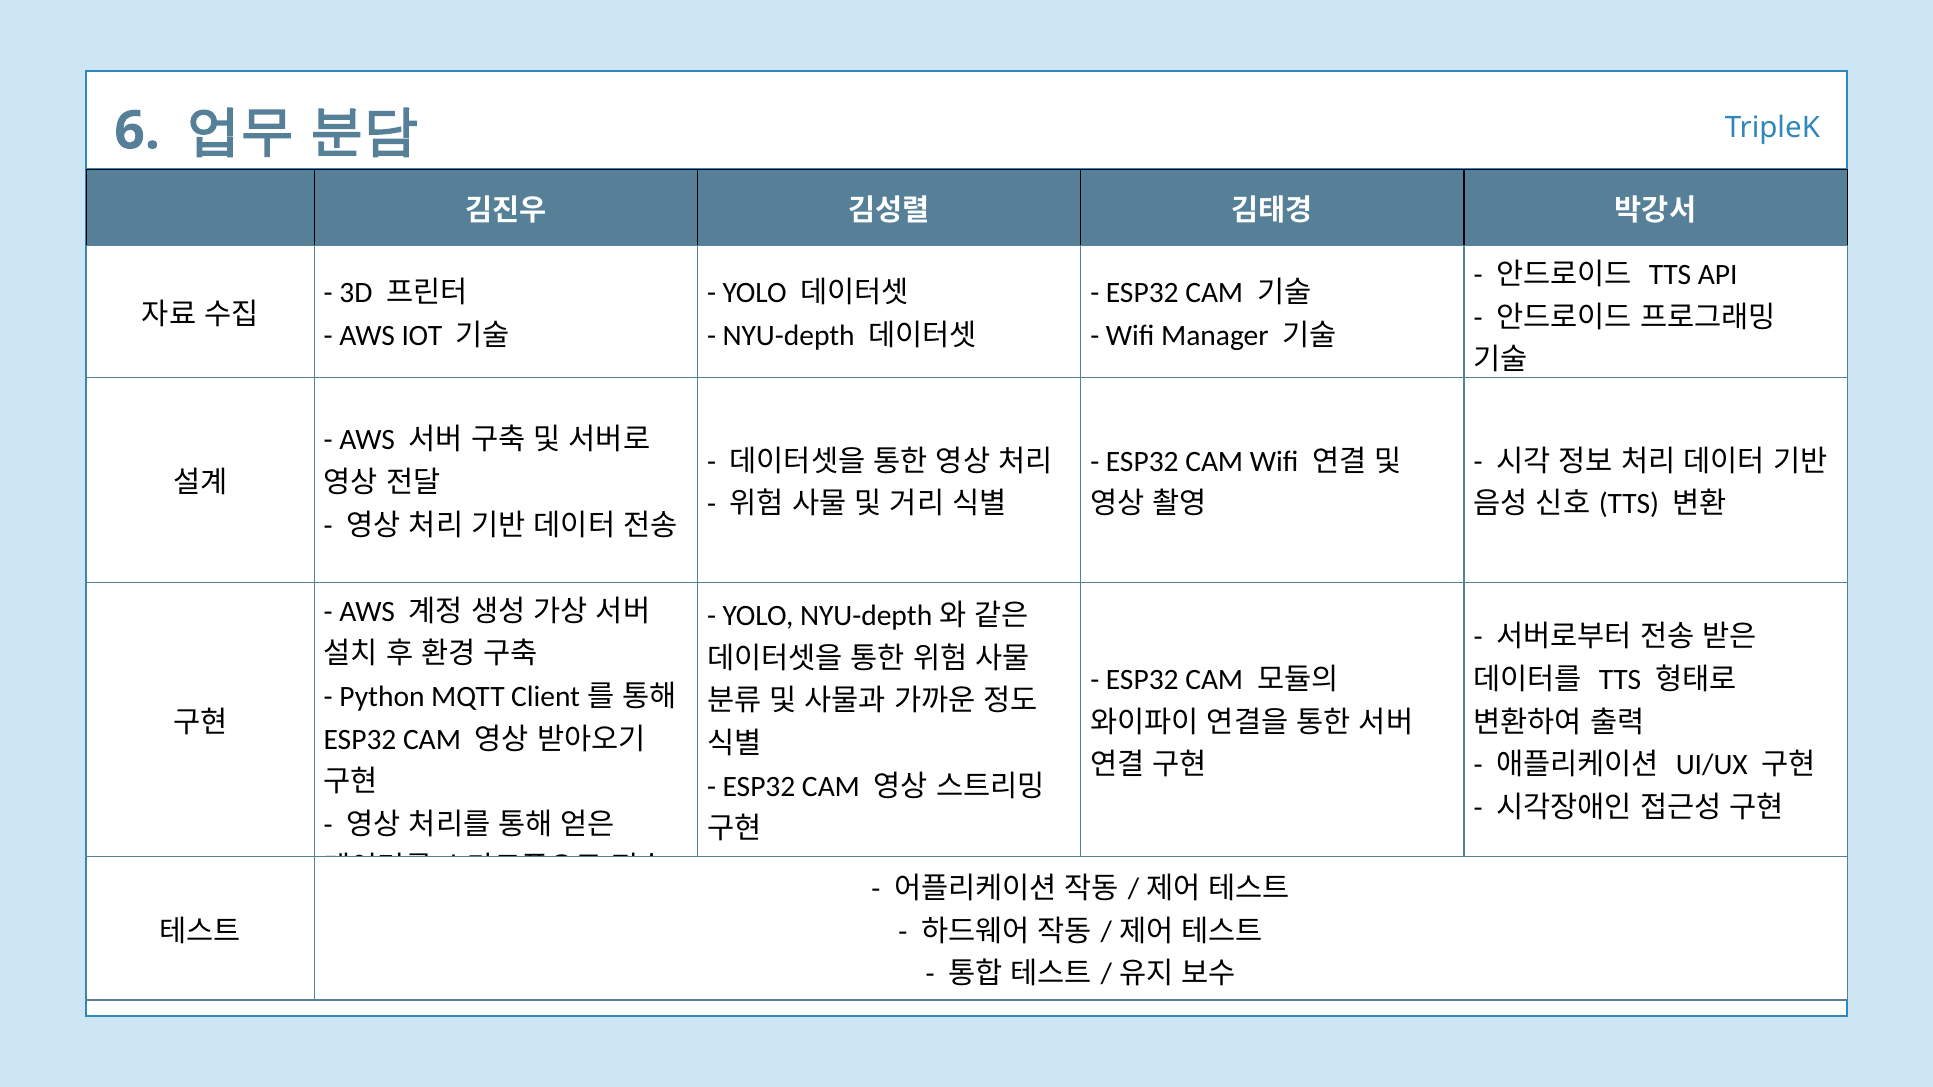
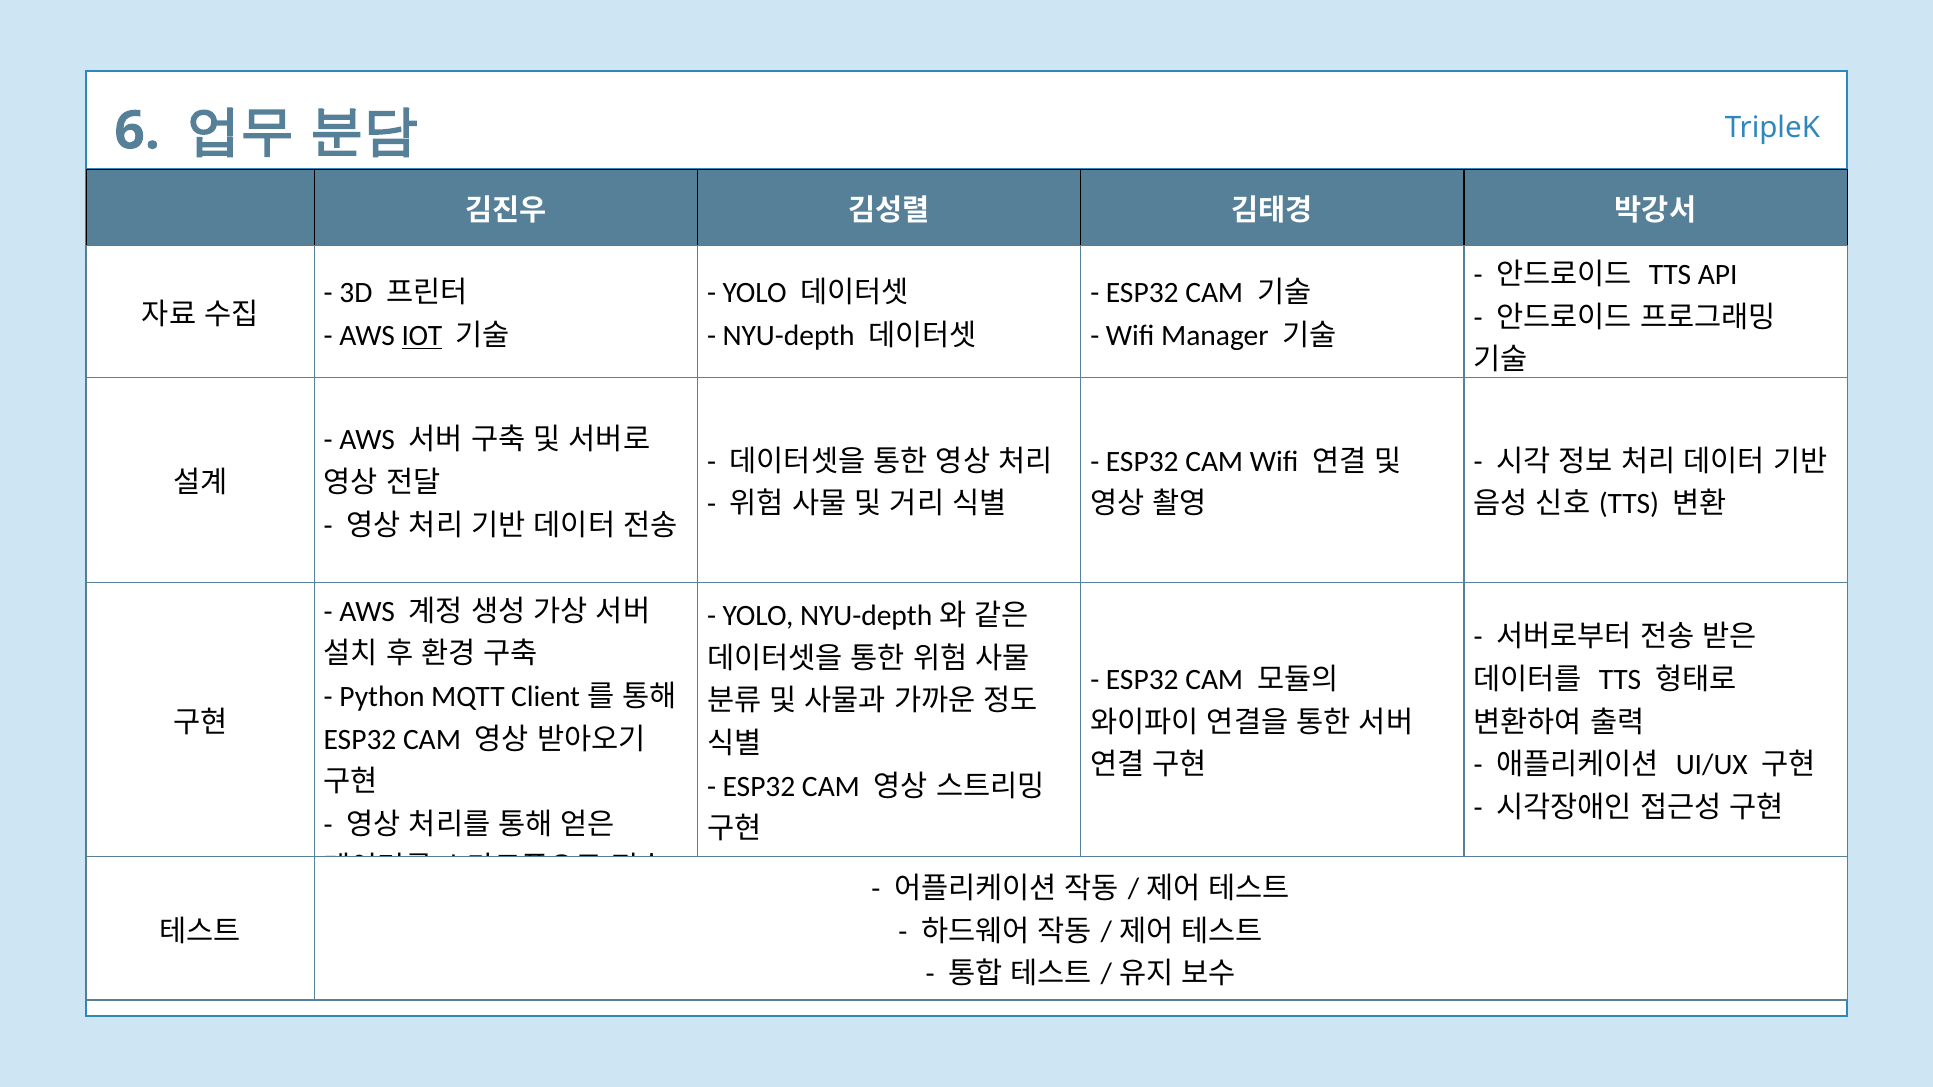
IOT underline: none -> present (422, 336)
